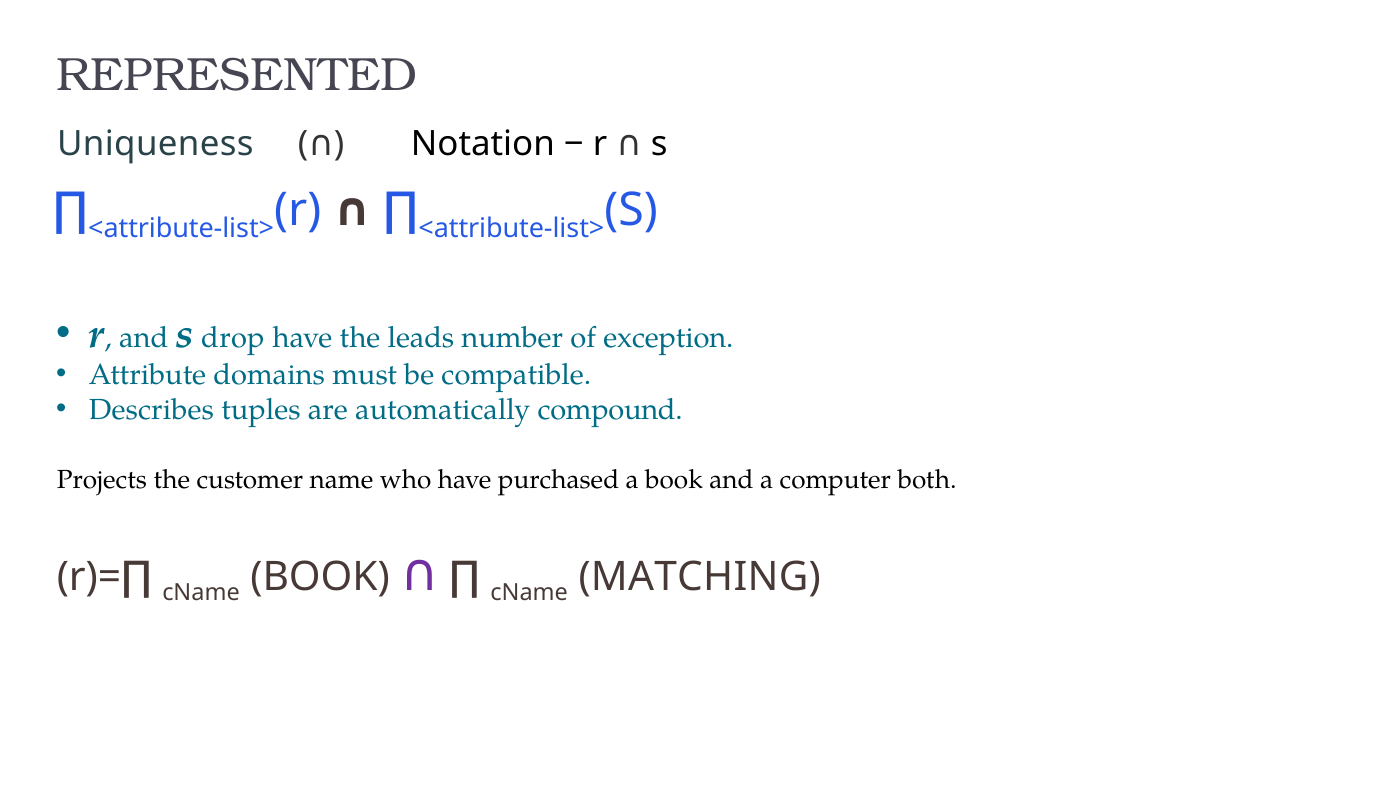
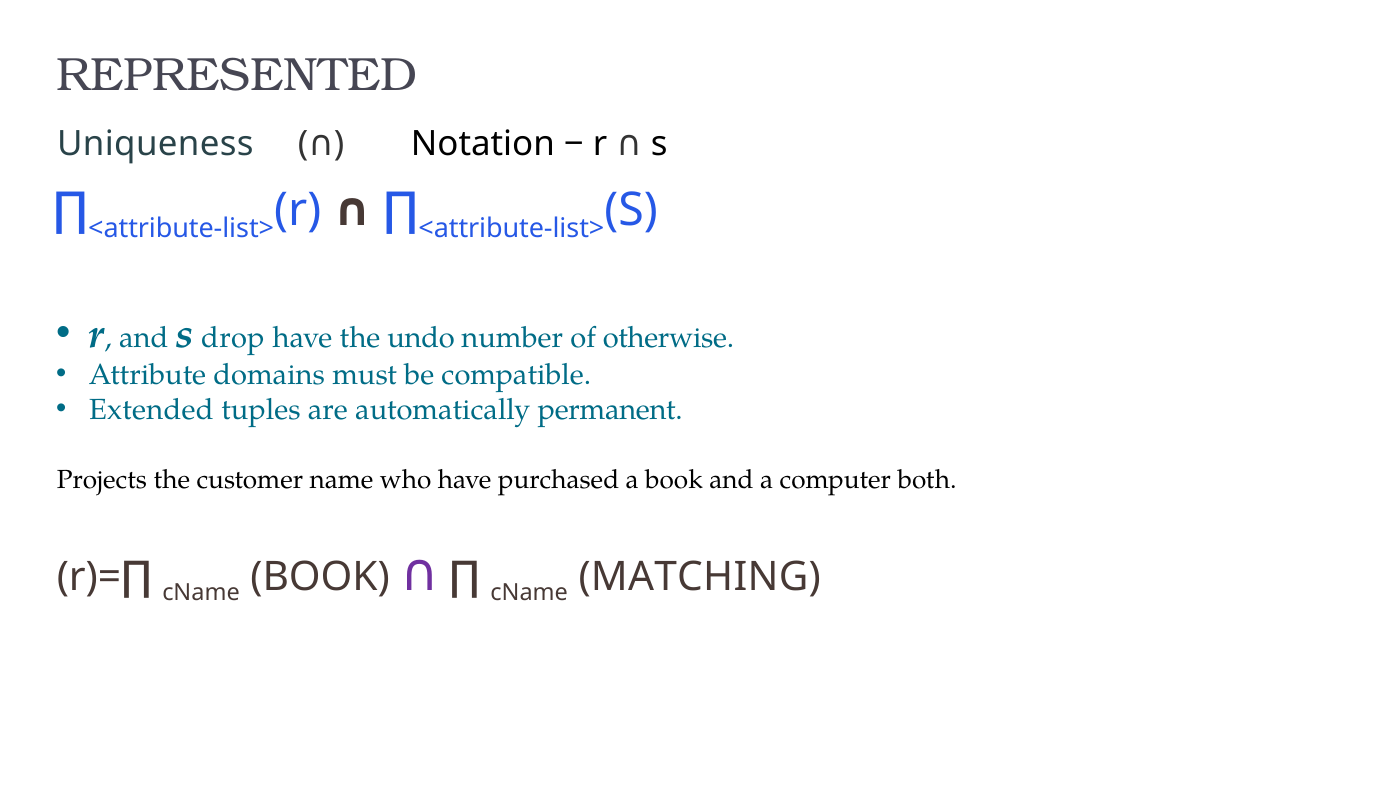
leads: leads -> undo (421, 338)
exception: exception -> otherwise (668, 338)
Describes: Describes -> Extended (151, 410)
compound: compound -> permanent (610, 410)
